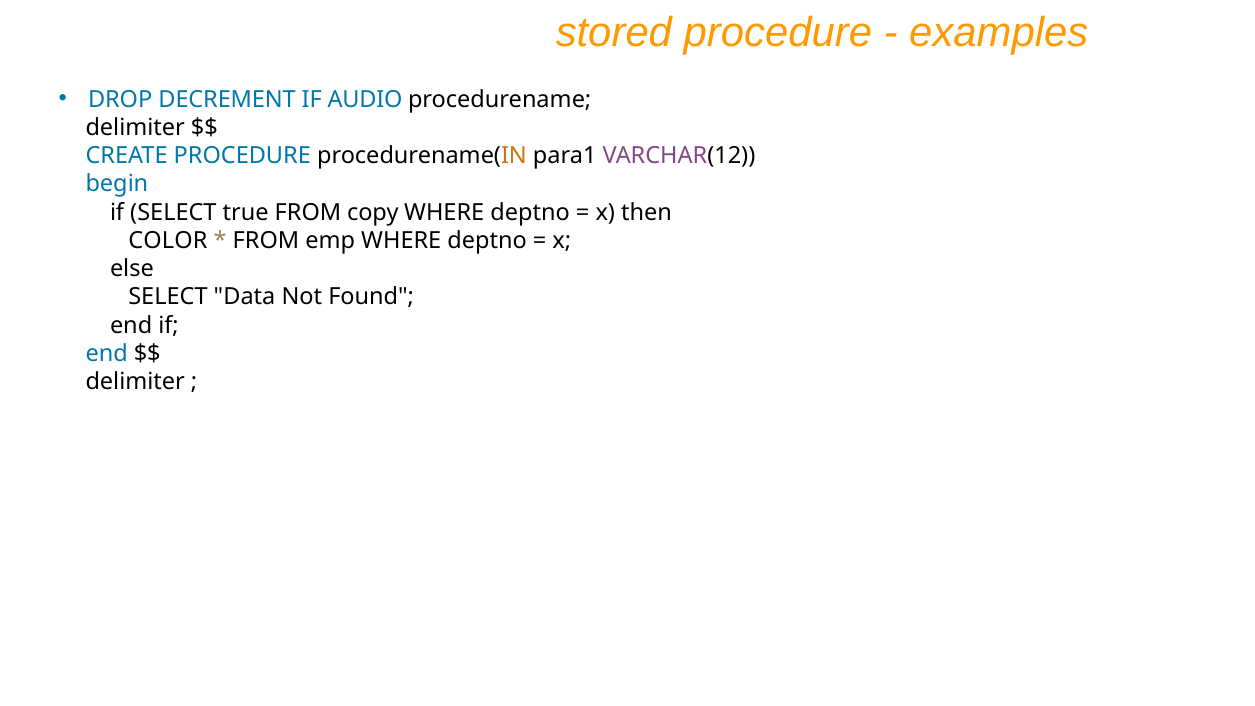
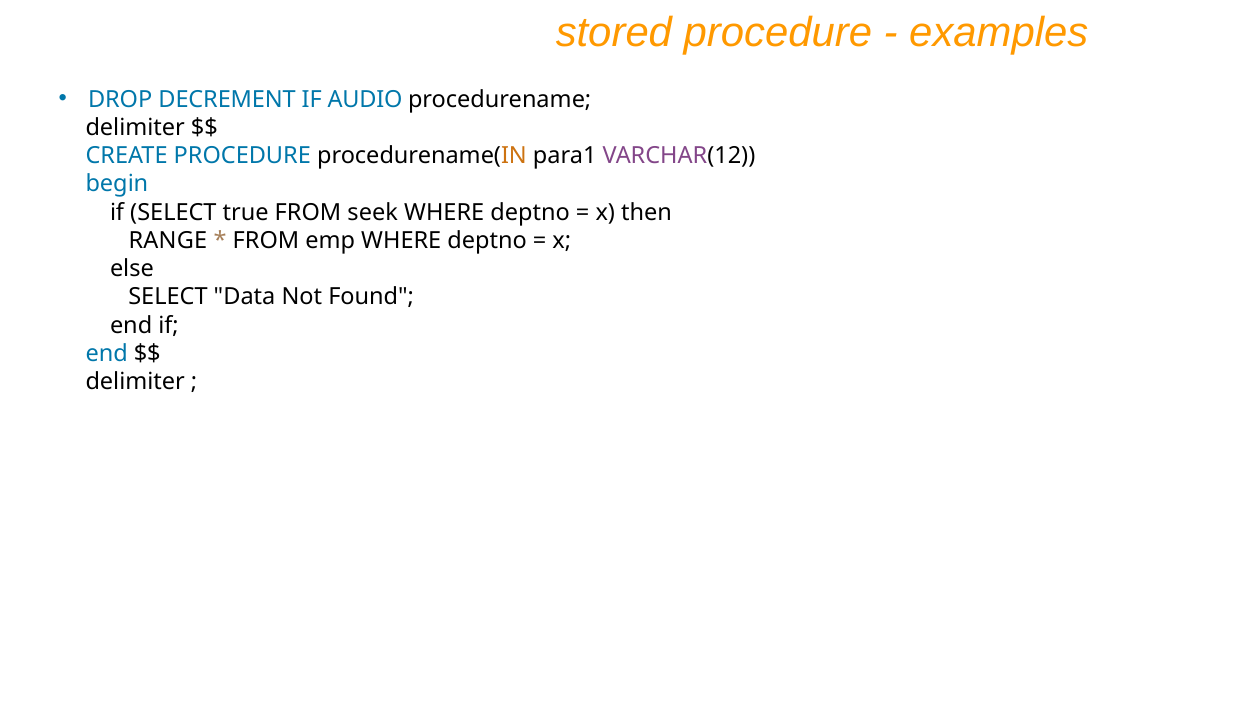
copy: copy -> seek (373, 212)
COLOR: COLOR -> RANGE (168, 241)
